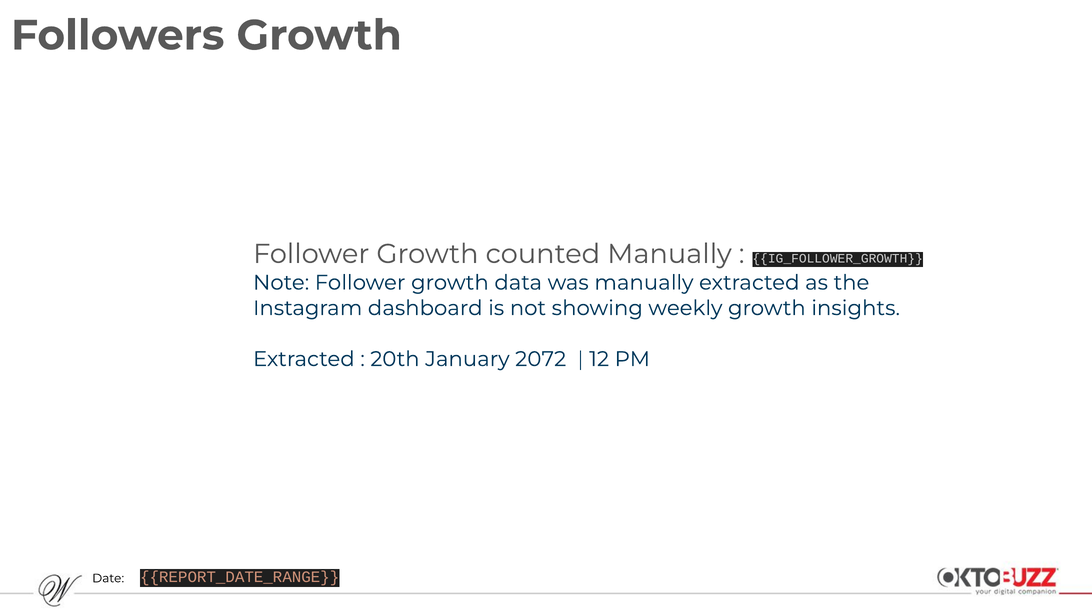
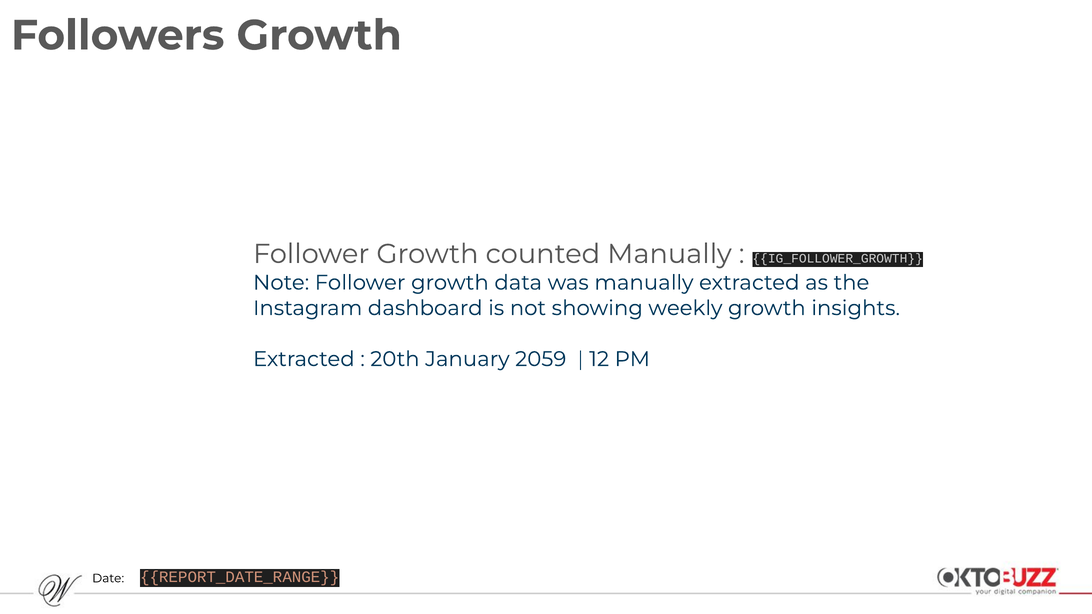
2072: 2072 -> 2059 (541, 359)
